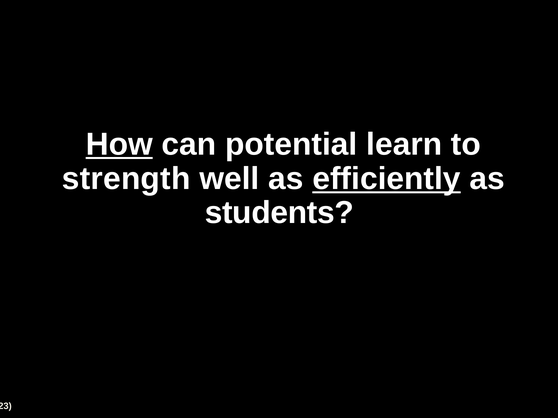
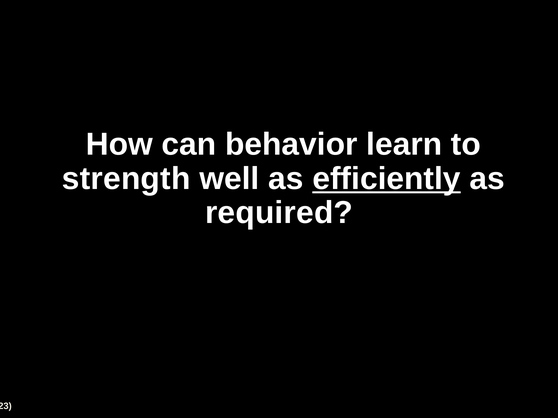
How underline: present -> none (119, 144)
potential: potential -> behavior (291, 144)
students: students -> required (279, 213)
